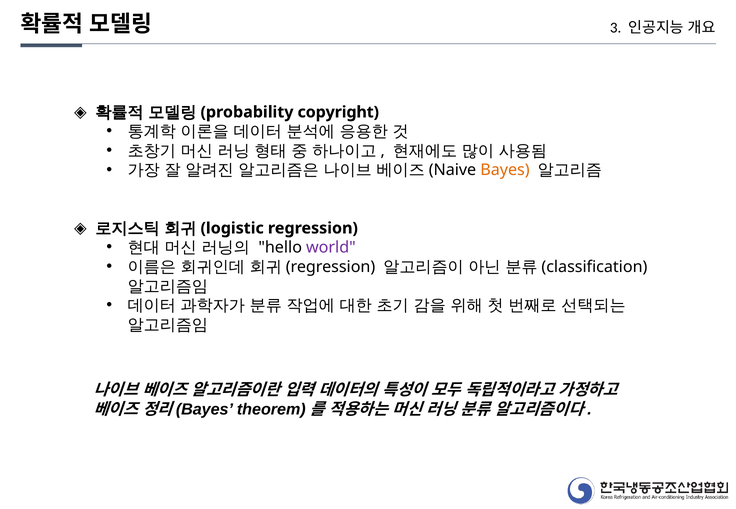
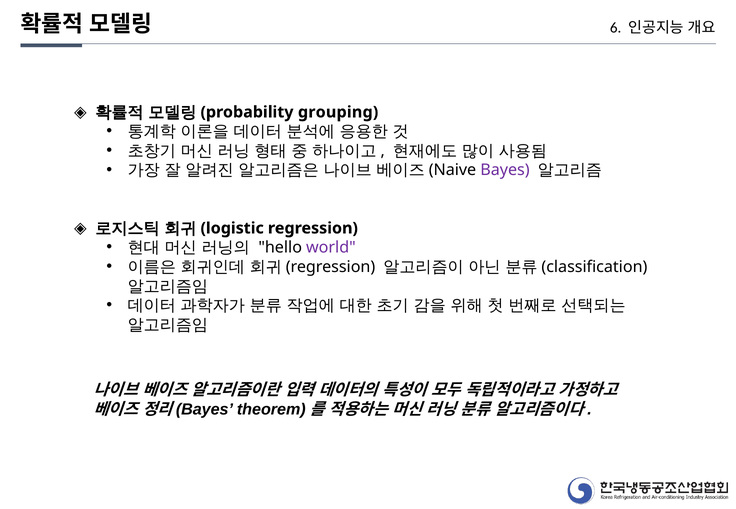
3: 3 -> 6 (616, 28)
copyright: copyright -> grouping (338, 112)
Bayes colour: orange -> purple (505, 170)
